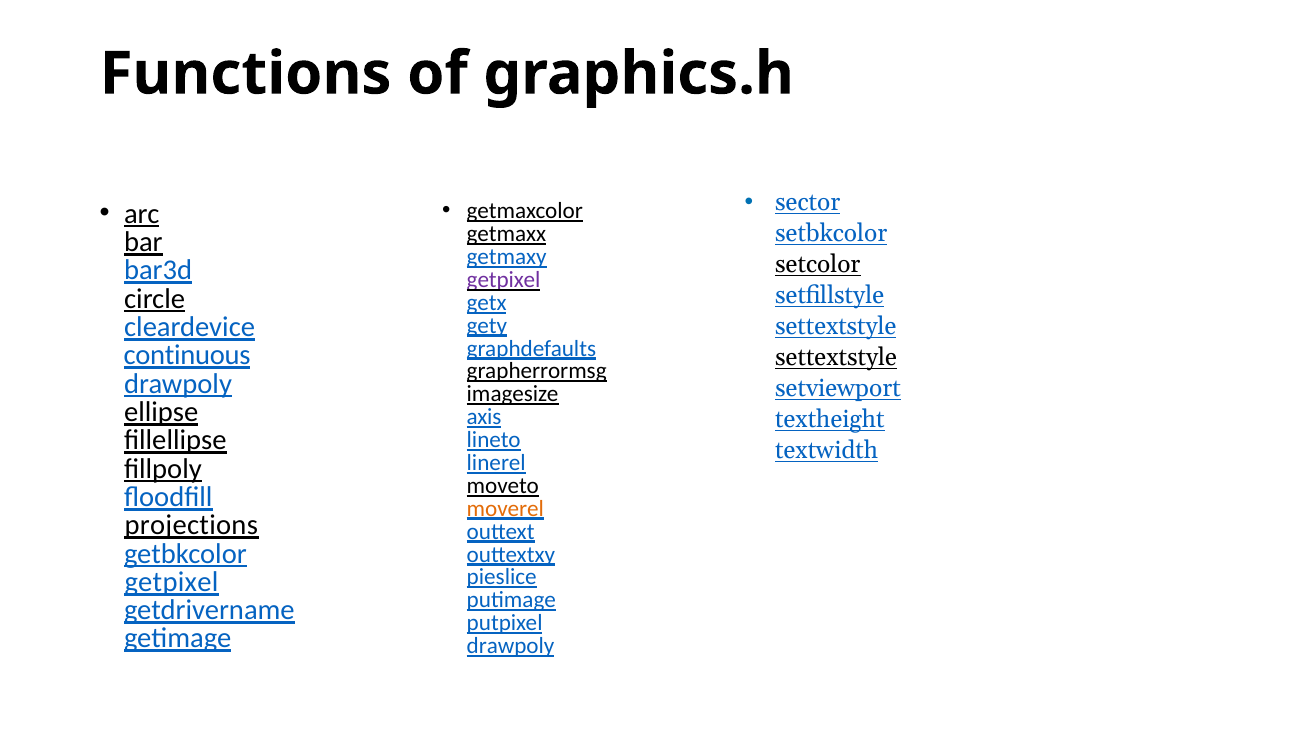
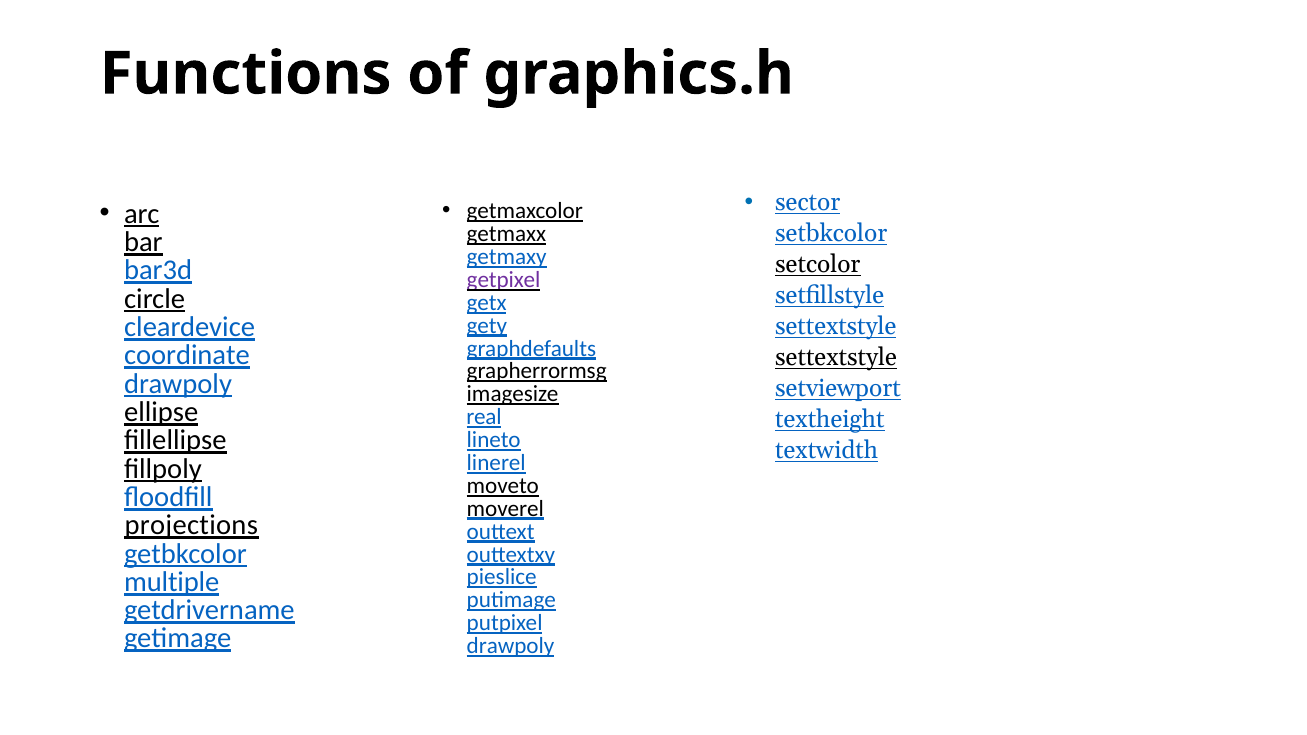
continuous: continuous -> coordinate (187, 355)
axis: axis -> real (484, 417)
moverel colour: orange -> black (505, 509)
getpixel: getpixel -> multiple (172, 582)
